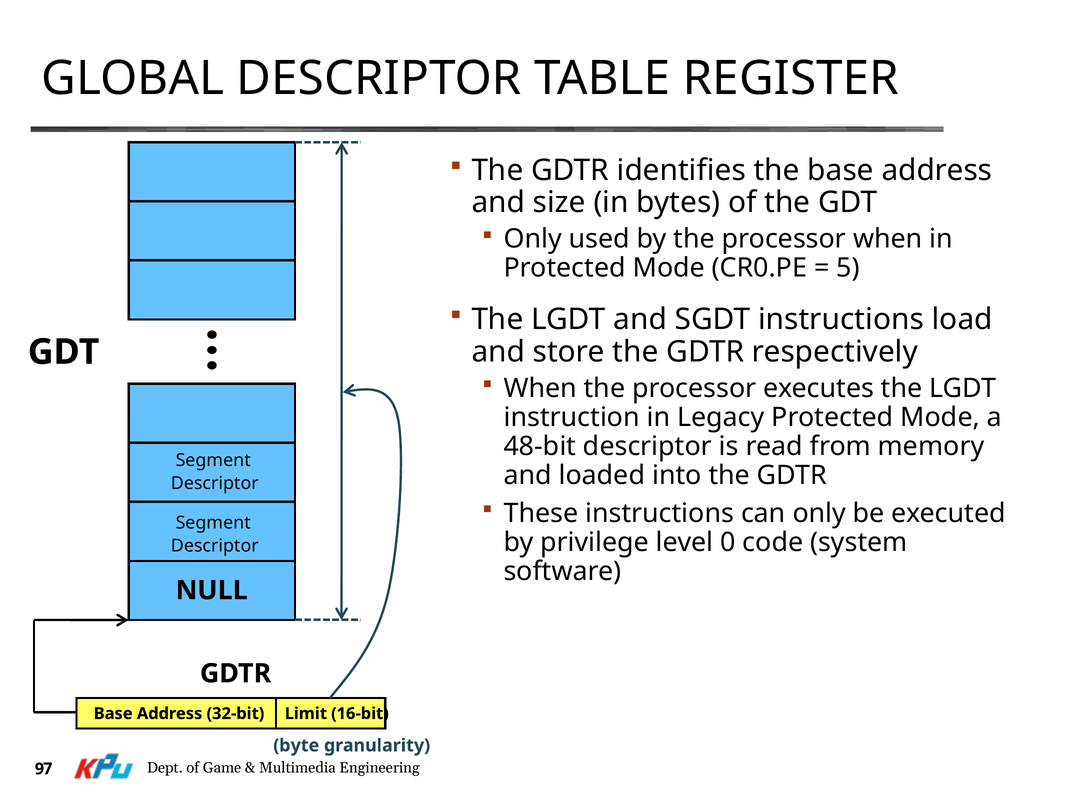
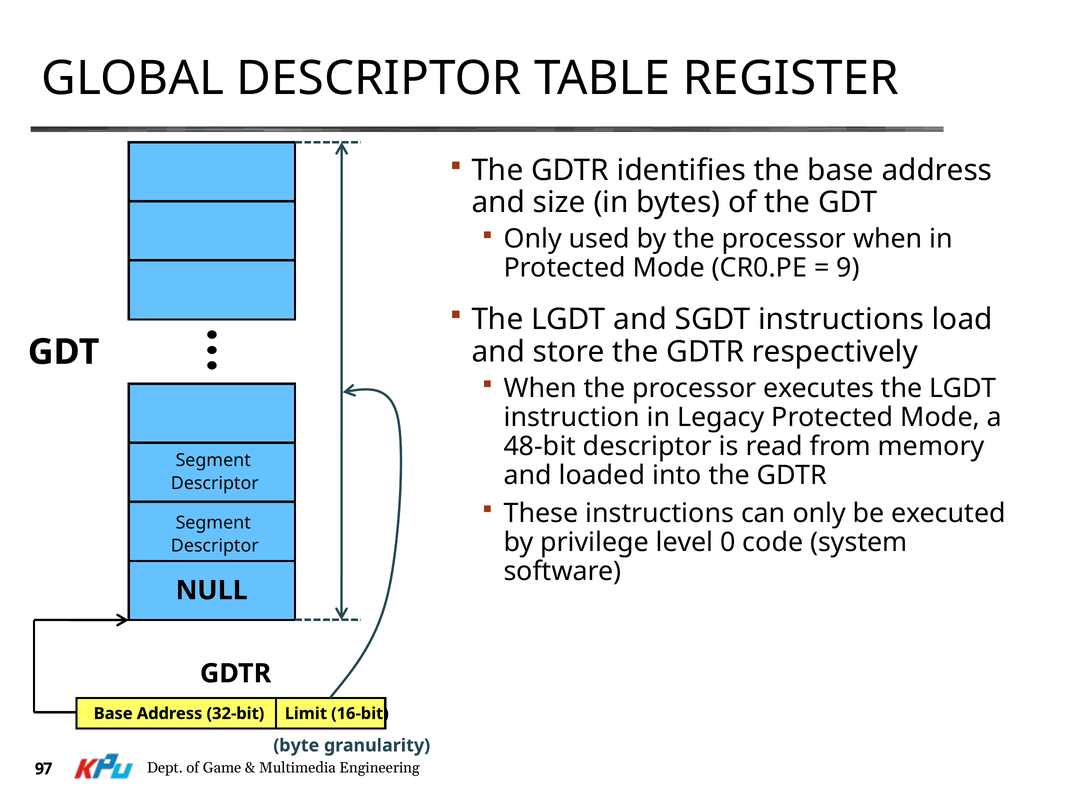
5: 5 -> 9 (848, 268)
